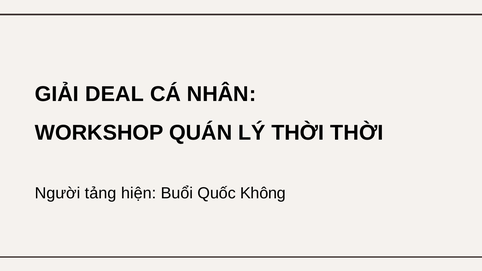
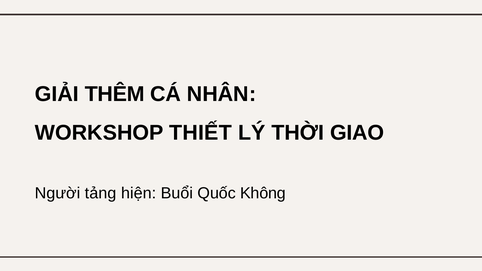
DEAL: DEAL -> THÊM (115, 94)
QUÁN: QUÁN -> THIẾT (201, 133)
THỜI THỜI: THỜI -> GIAO (357, 133)
